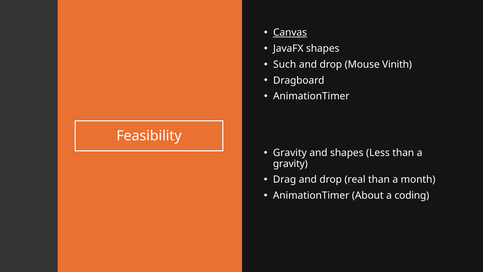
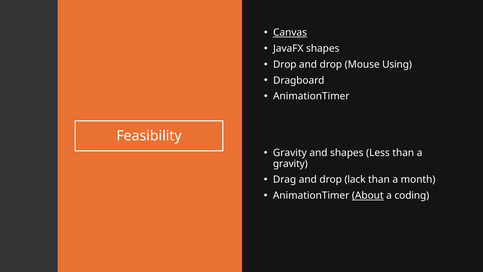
Such: Such -> Drop (285, 64)
Vinith: Vinith -> Using (397, 64)
real: real -> lack (355, 179)
About underline: none -> present (368, 195)
